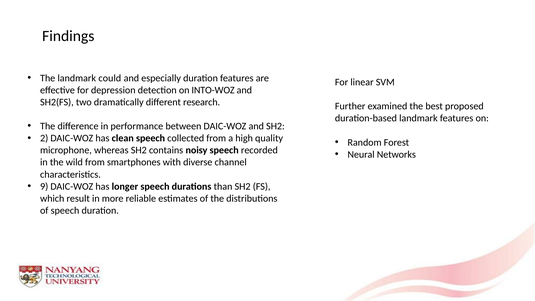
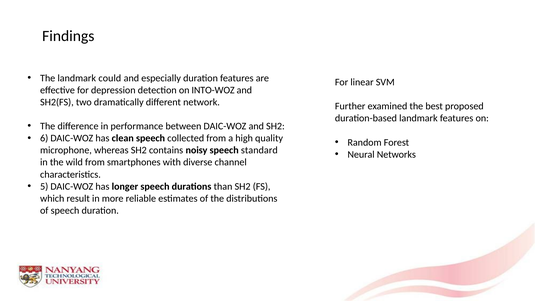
research: research -> network (202, 102)
2: 2 -> 6 (44, 138)
recorded: recorded -> standard (259, 150)
9: 9 -> 5 (44, 186)
